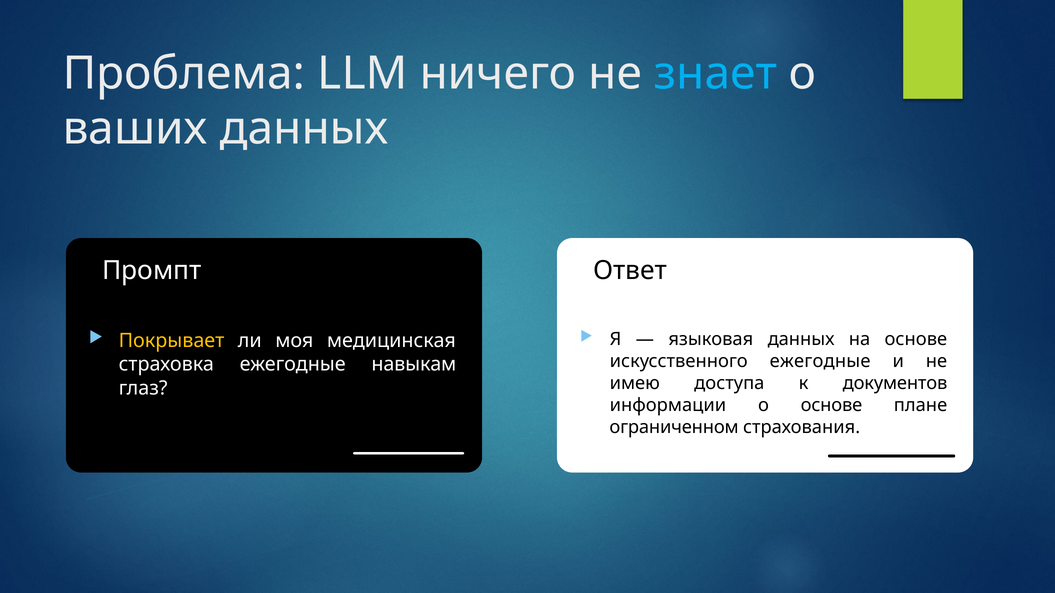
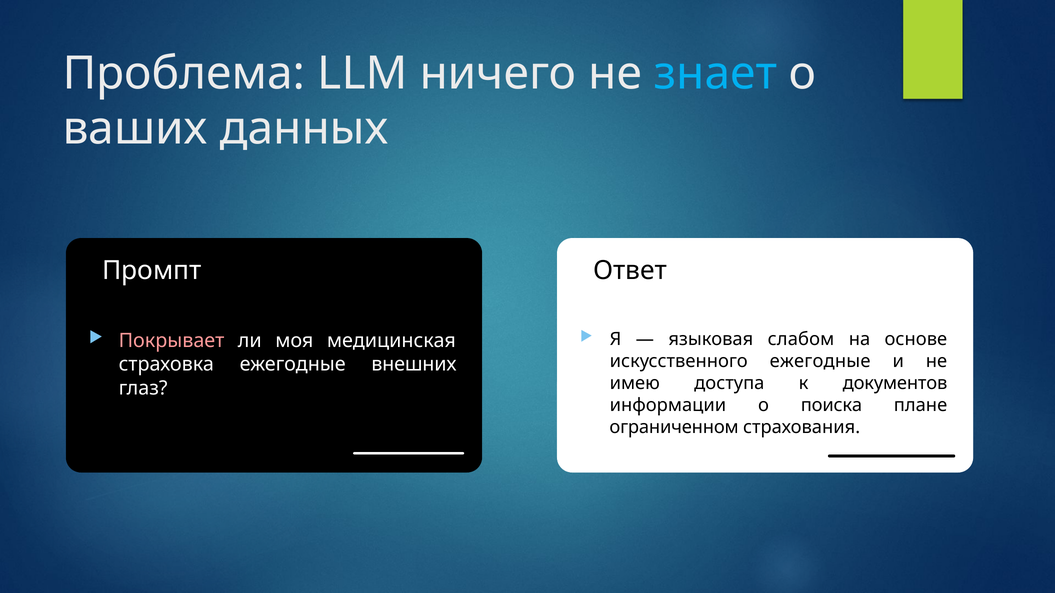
языковая данных: данных -> слабом (801, 340)
Покрывает colour: yellow -> pink (172, 341)
навыкам: навыкам -> внешних (414, 365)
о основе: основе -> поиска (831, 405)
